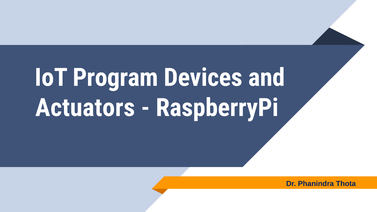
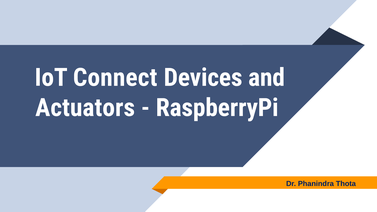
Program: Program -> Connect (115, 78)
